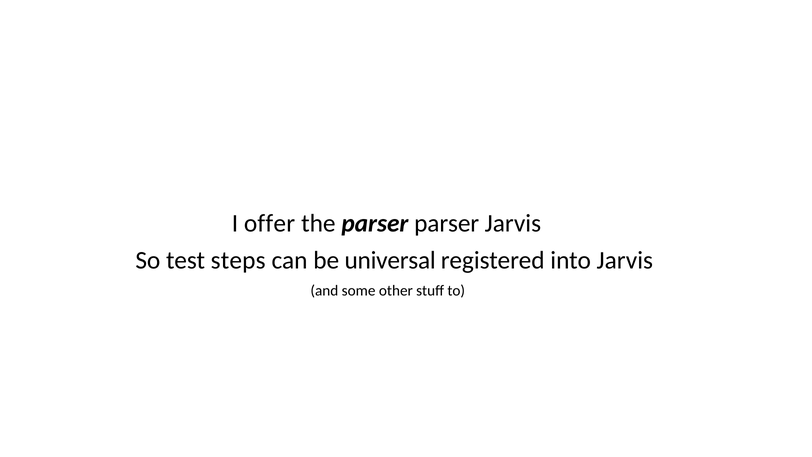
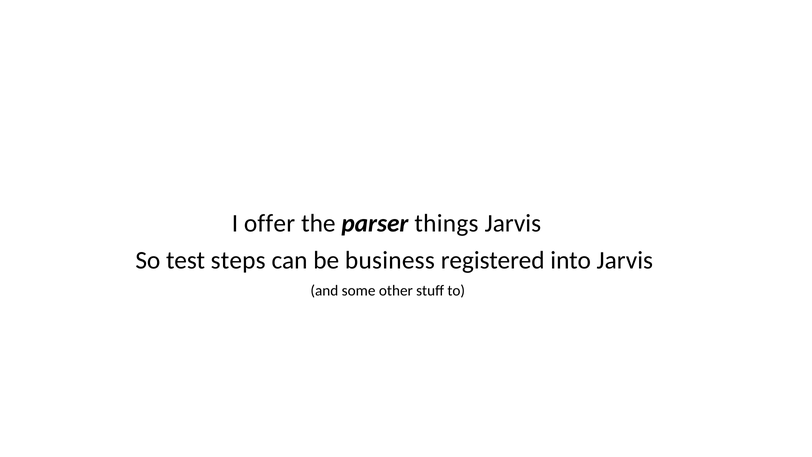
parser parser: parser -> things (446, 223)
universal: universal -> business (390, 260)
